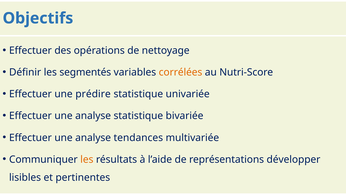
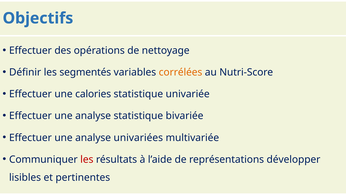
prédire: prédire -> calories (93, 94)
tendances: tendances -> univariées (138, 137)
les colour: orange -> red (87, 159)
